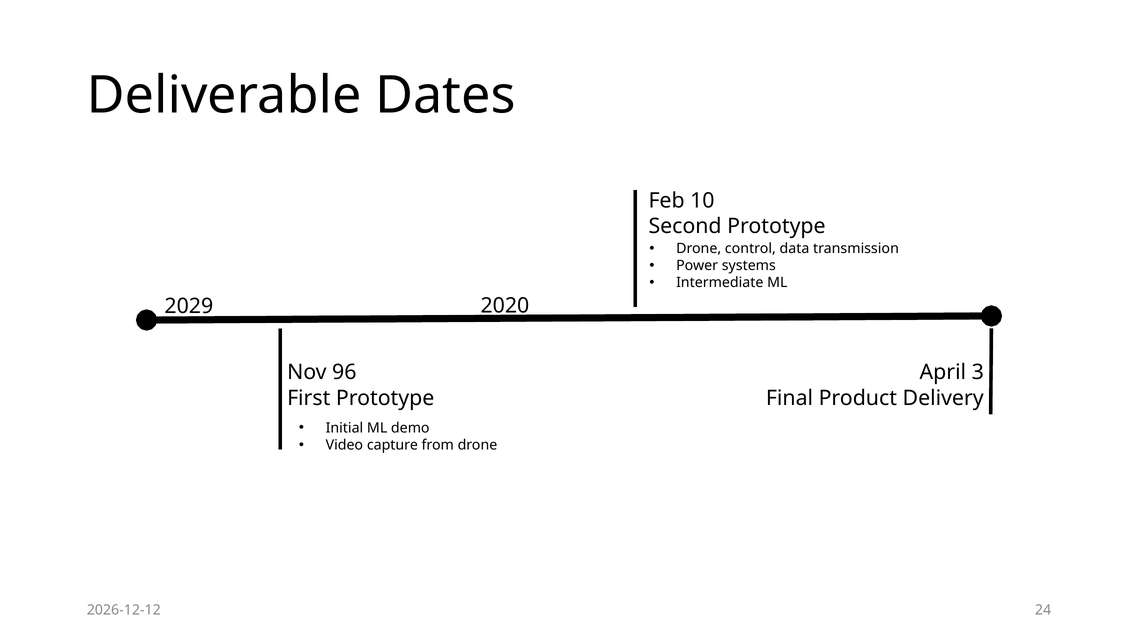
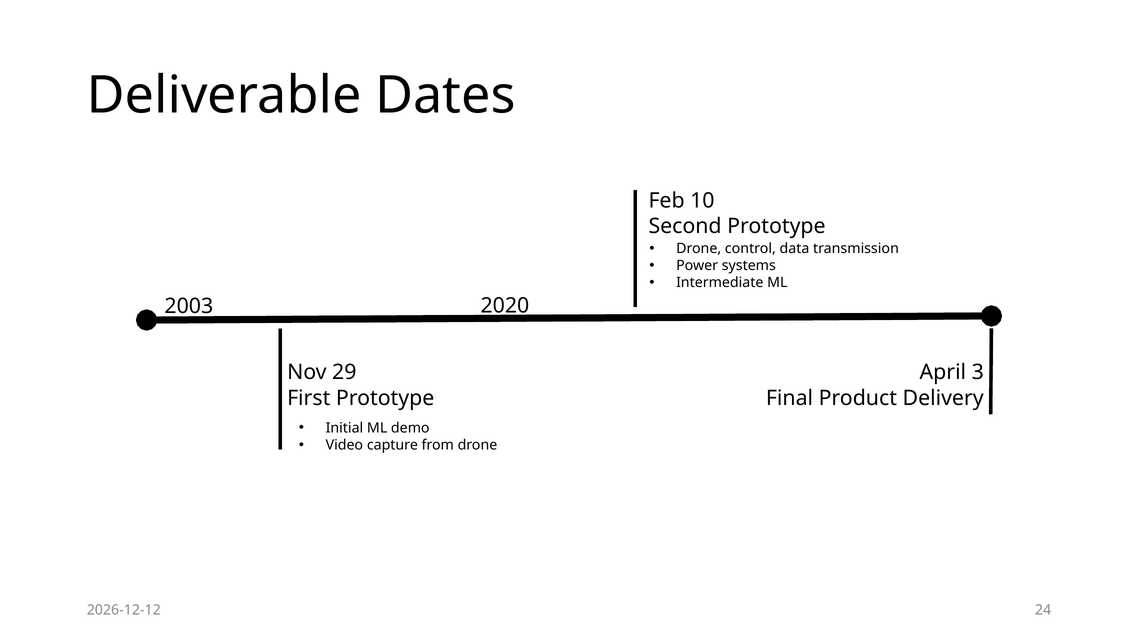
2029: 2029 -> 2003 (189, 306)
96: 96 -> 29 (344, 373)
